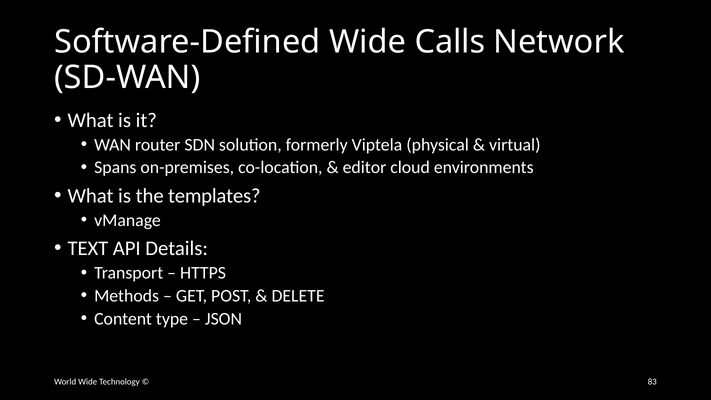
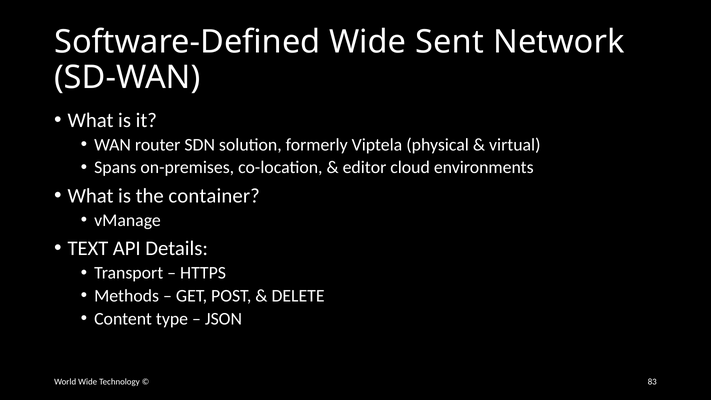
Calls: Calls -> Sent (450, 42)
templates: templates -> container (214, 196)
